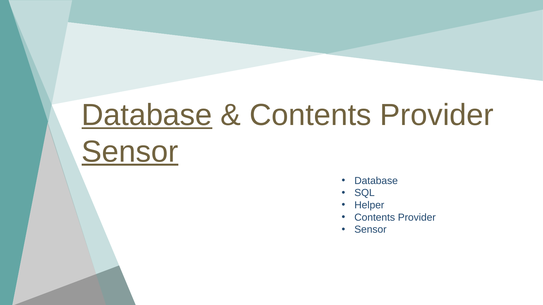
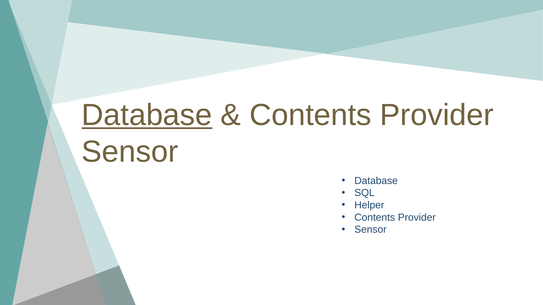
Sensor underline: present -> none (130, 152)
